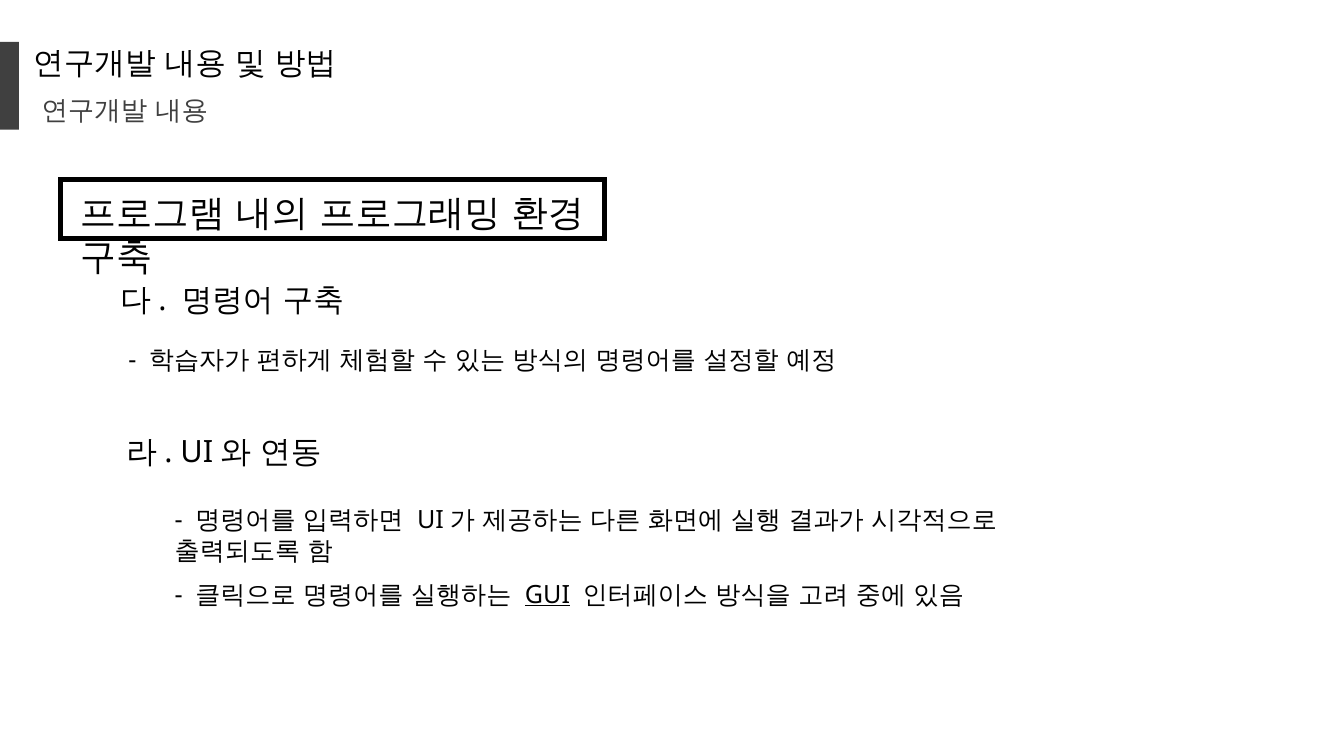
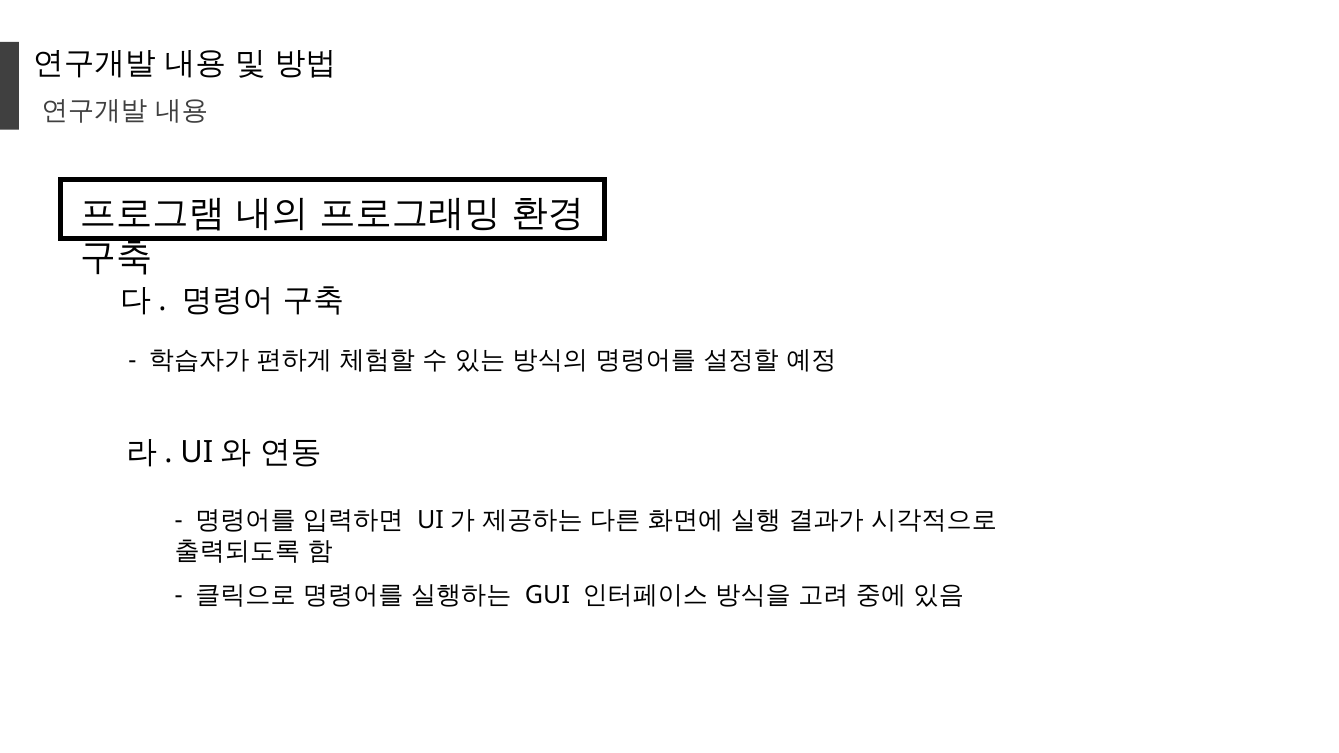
GUI underline: present -> none (548, 595)
